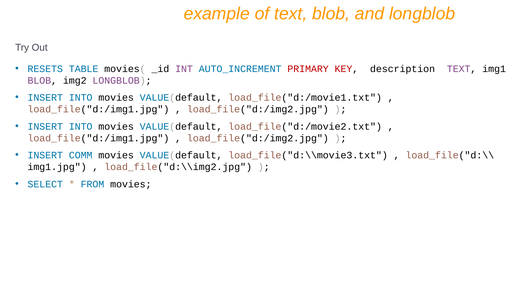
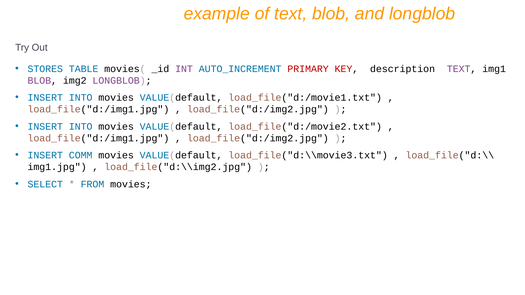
RESETS: RESETS -> STORES (45, 69)
